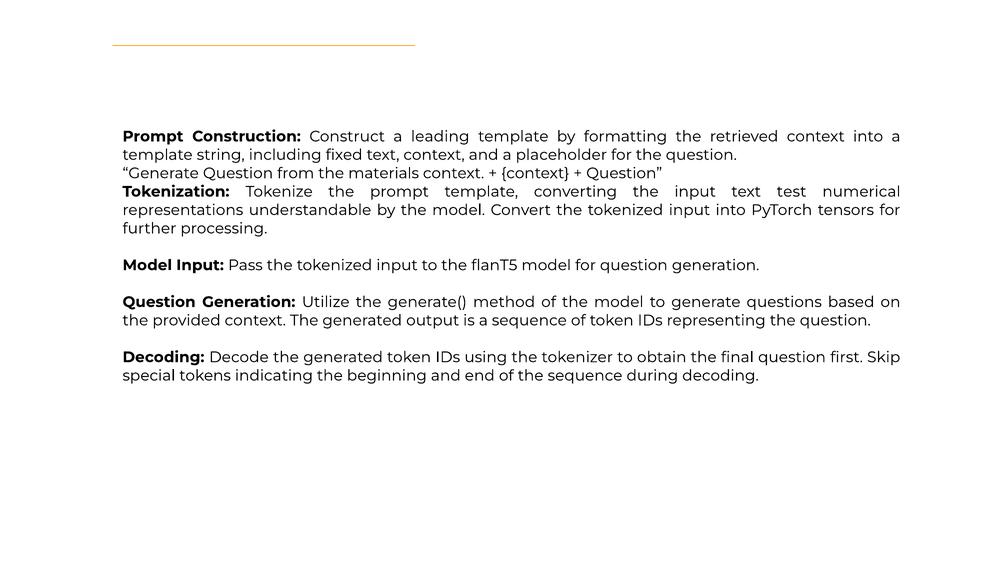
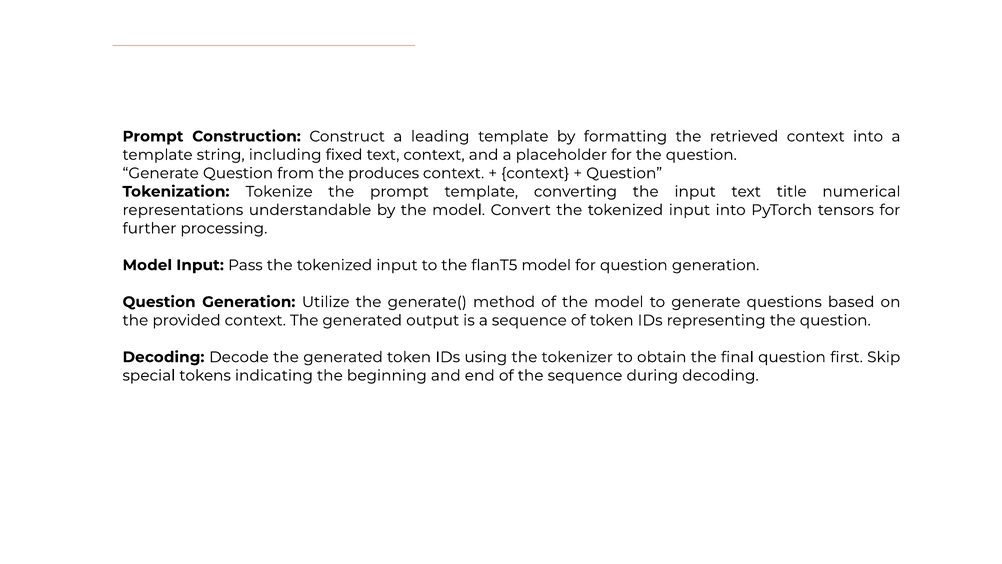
materials: materials -> produces (384, 173)
test: test -> title (792, 191)
